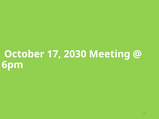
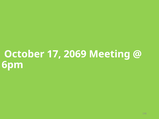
2030: 2030 -> 2069 (75, 54)
